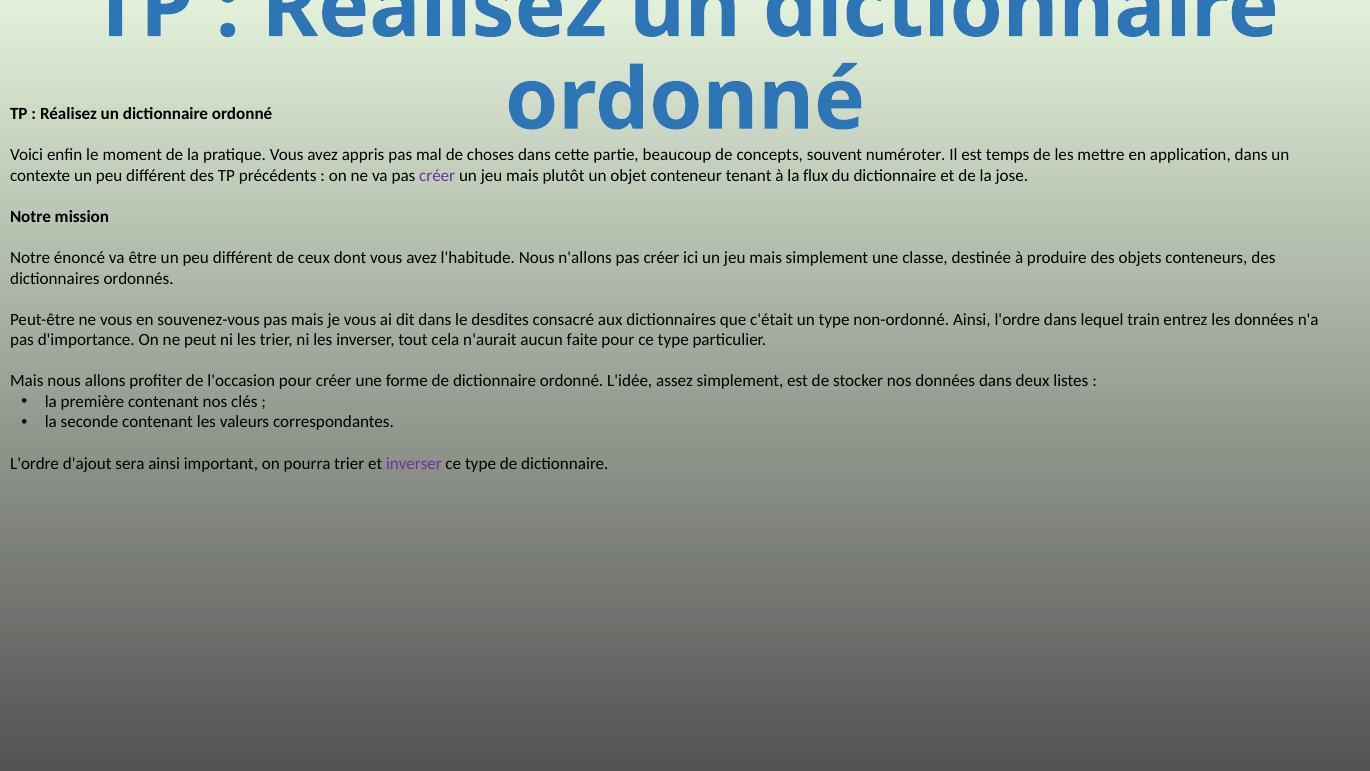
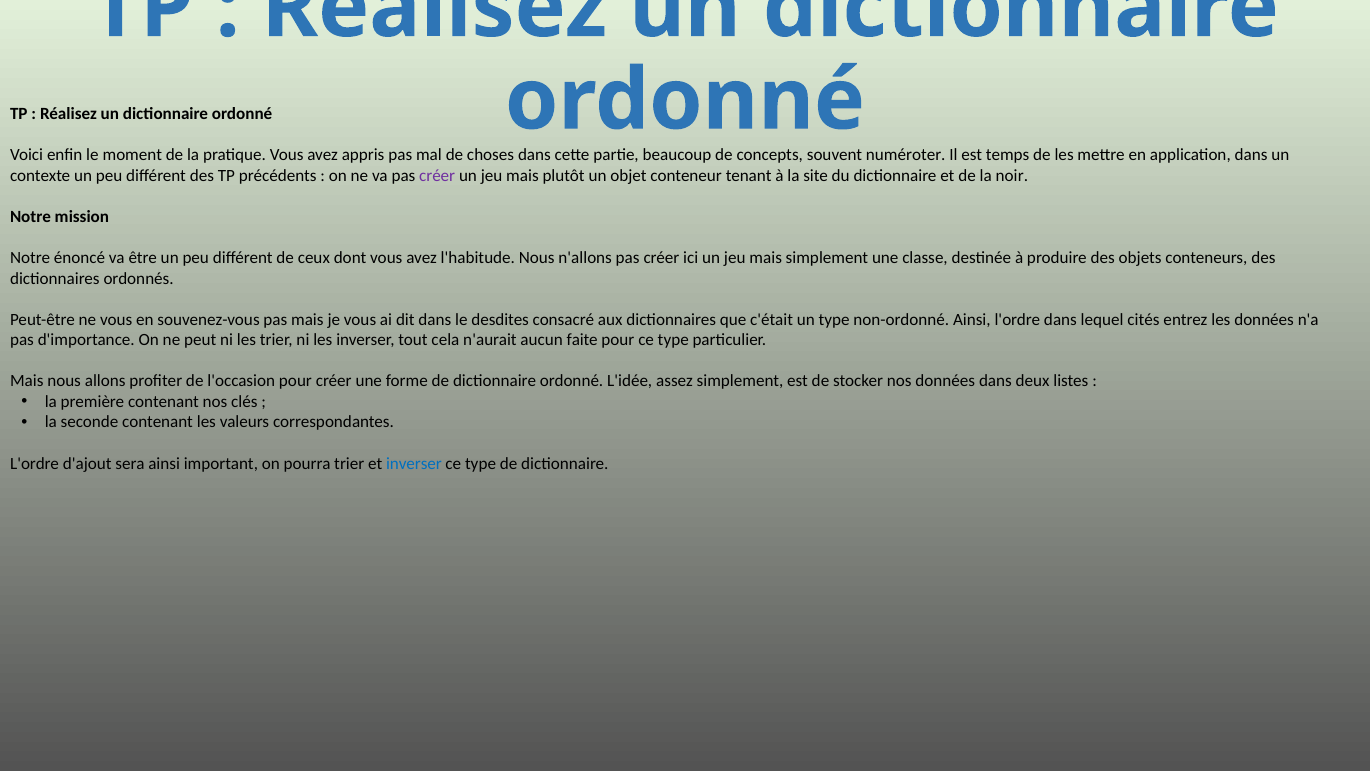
flux: flux -> site (816, 176)
jose: jose -> noir (1012, 176)
train: train -> cités (1144, 319)
inverser colour: purple -> blue (414, 463)
